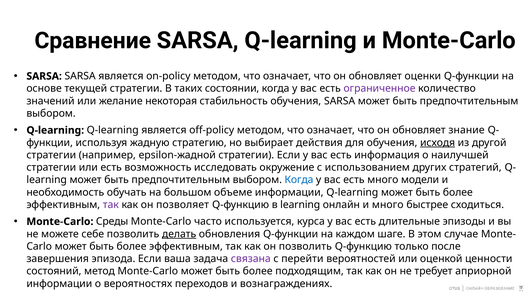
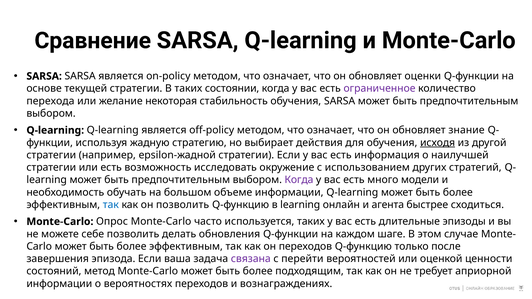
значений: значений -> перехода (50, 101)
Когда colour: blue -> purple (299, 180)
так colour: purple -> blue (111, 205)
он позволяет: позволяет -> позволить (183, 205)
и много: много -> агента (388, 205)
Среды: Среды -> Опрос (112, 222)
используется курса: курса -> таких (311, 222)
делать underline: present -> none (179, 234)
он позволить: позволить -> переходов (305, 247)
